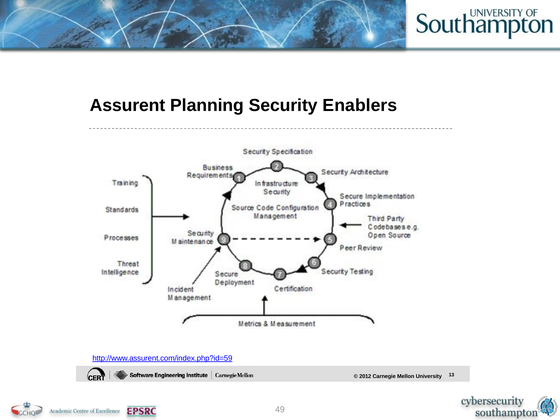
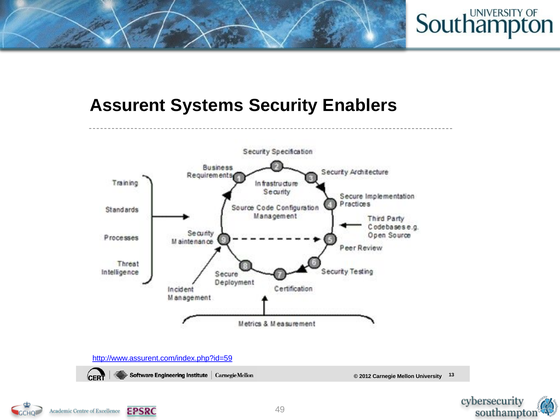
Planning: Planning -> Systems (207, 105)
